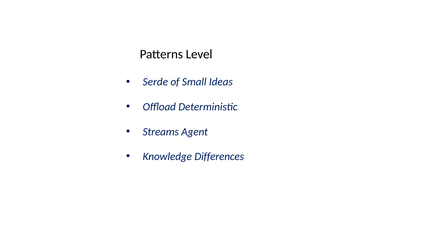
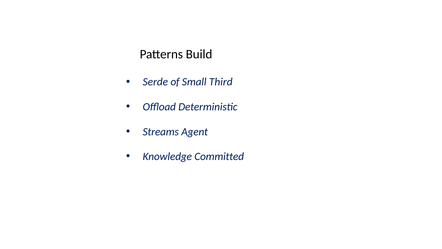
Level: Level -> Build (199, 54)
Ideas: Ideas -> Third (221, 82)
Differences: Differences -> Committed (219, 156)
